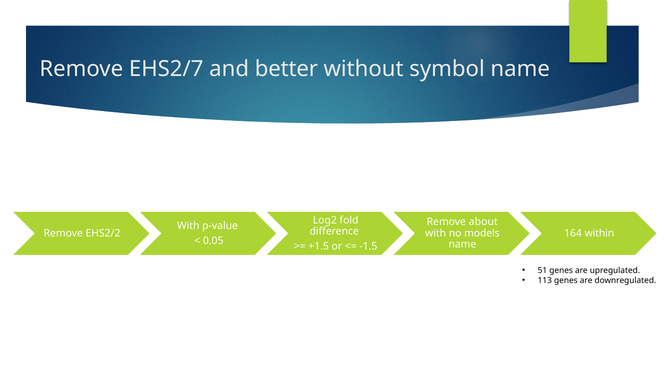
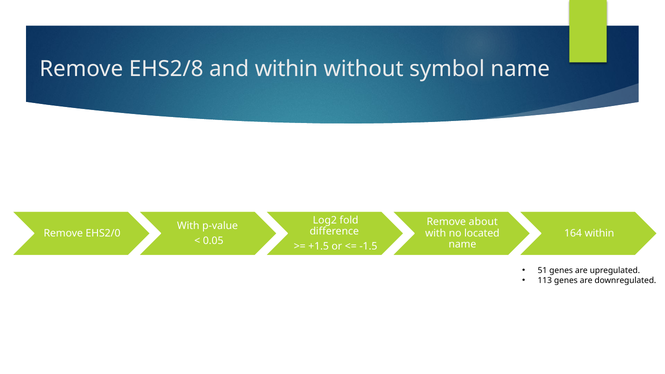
EHS2/7: EHS2/7 -> EHS2/8 (166, 69)
and better: better -> within (286, 69)
EHS2/2: EHS2/2 -> EHS2/0 (103, 233)
models: models -> located (482, 233)
